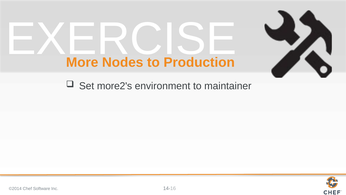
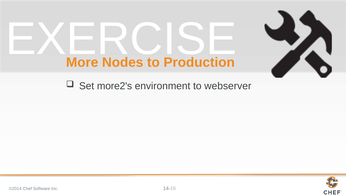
maintainer: maintainer -> webserver (228, 86)
